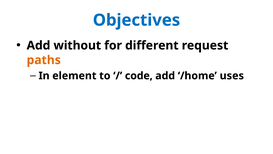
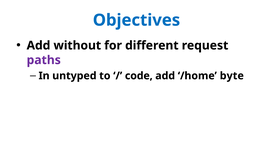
paths colour: orange -> purple (44, 60)
element: element -> untyped (74, 76)
uses: uses -> byte (232, 76)
